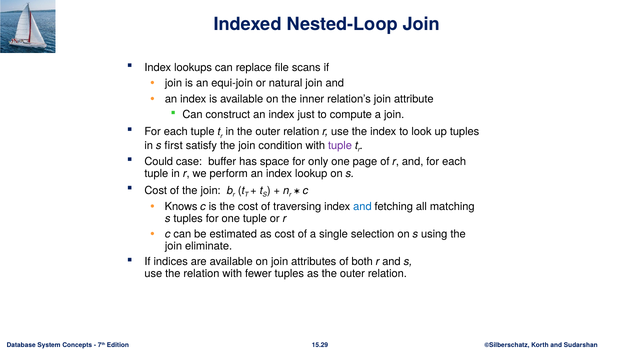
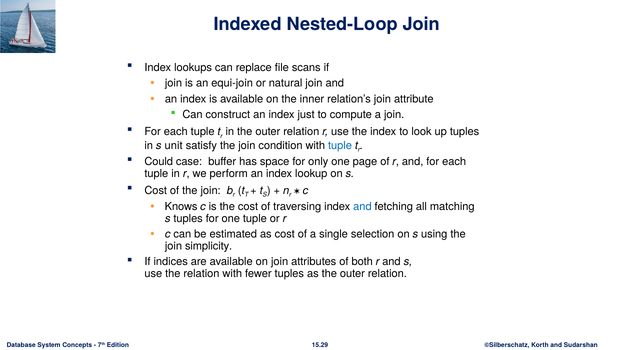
first: first -> unit (174, 145)
tuple colour: purple -> blue (340, 145)
eliminate: eliminate -> simplicity (209, 246)
